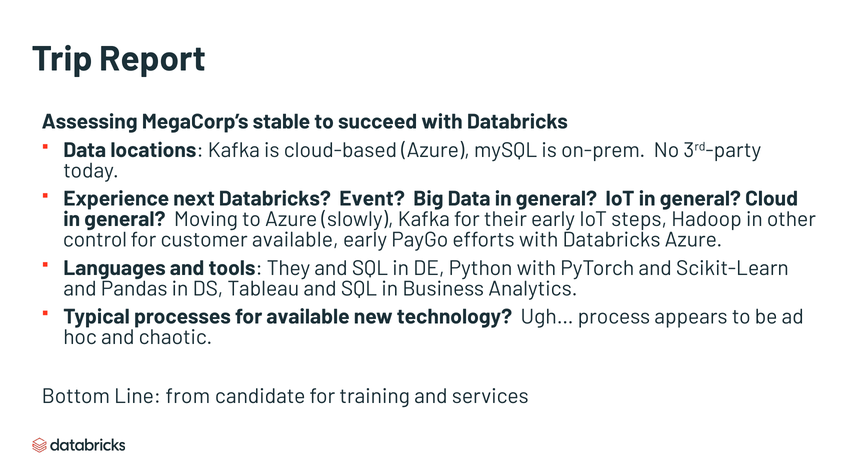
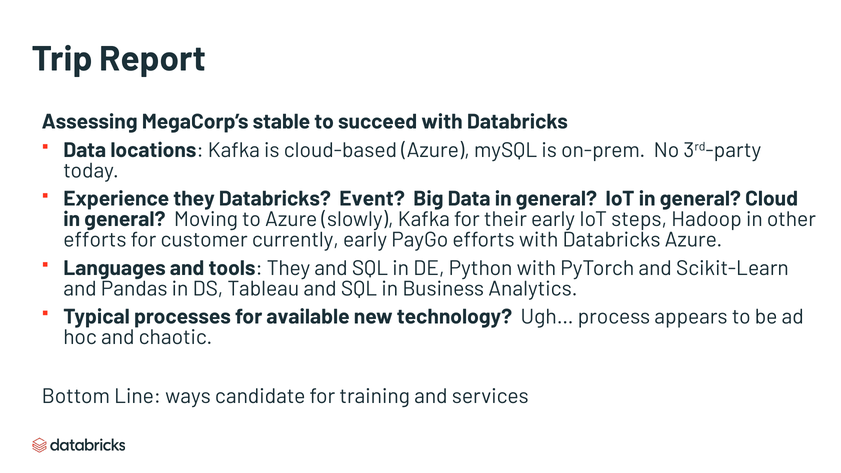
Experience next: next -> they (194, 199)
control: control -> efforts (95, 240)
customer available: available -> currently (295, 240)
from: from -> ways (188, 396)
